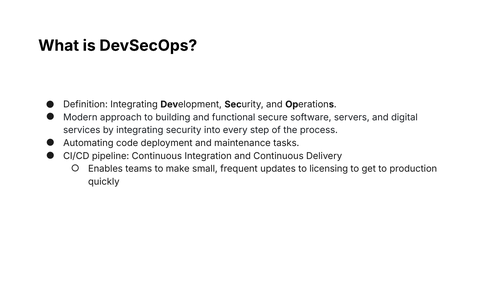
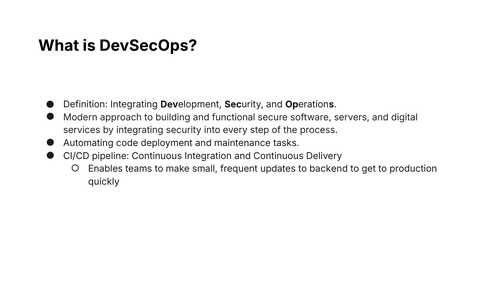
licensing: licensing -> backend (329, 169)
